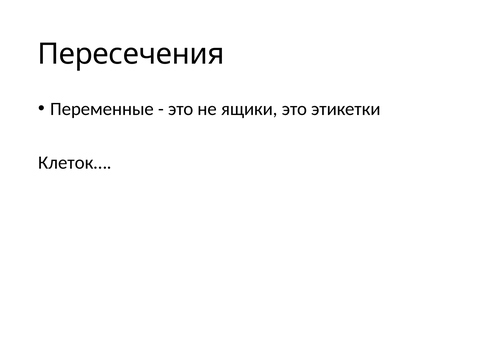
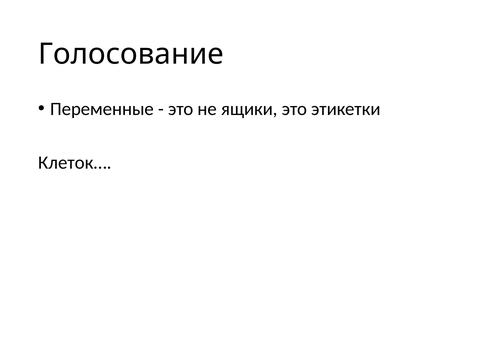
Пересечения: Пересечения -> Голосование (131, 54)
